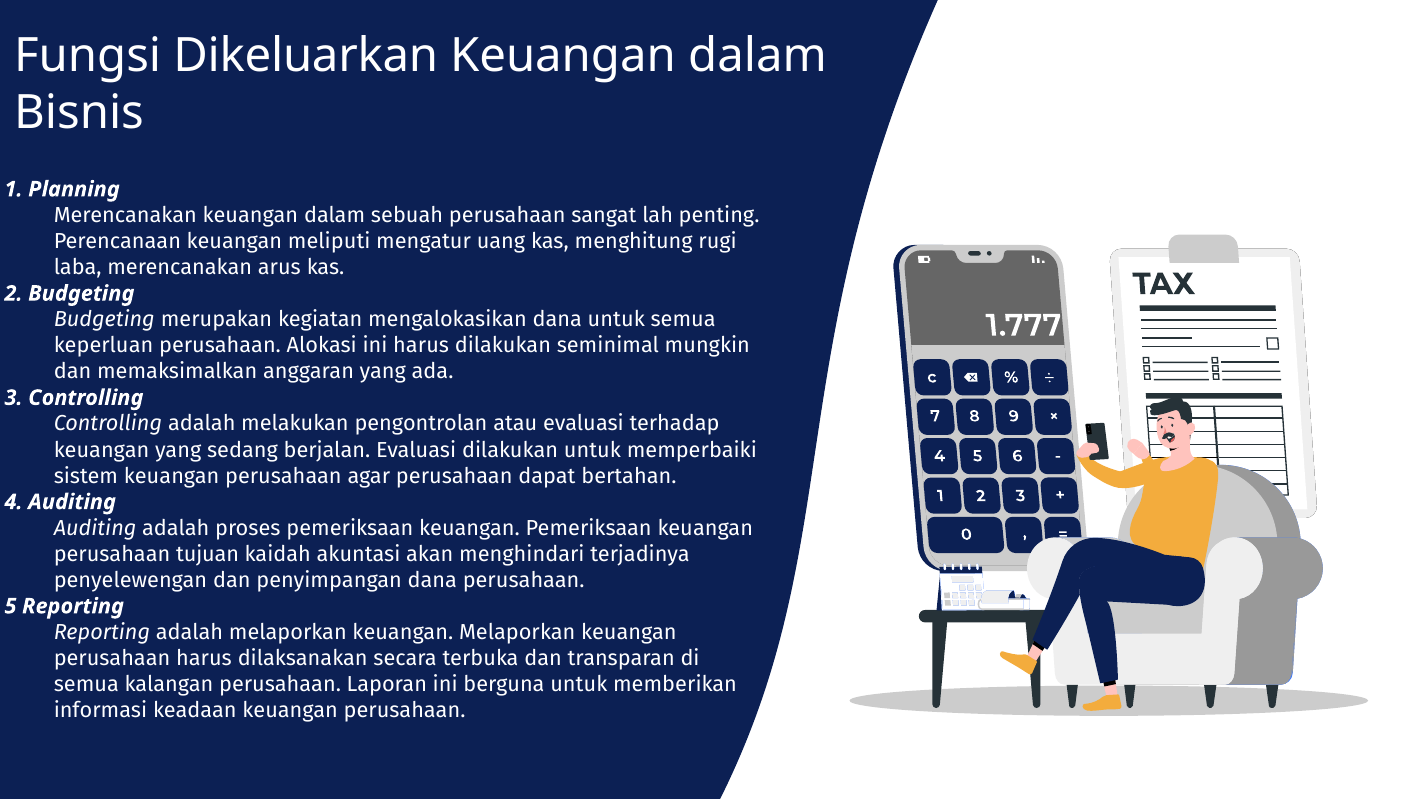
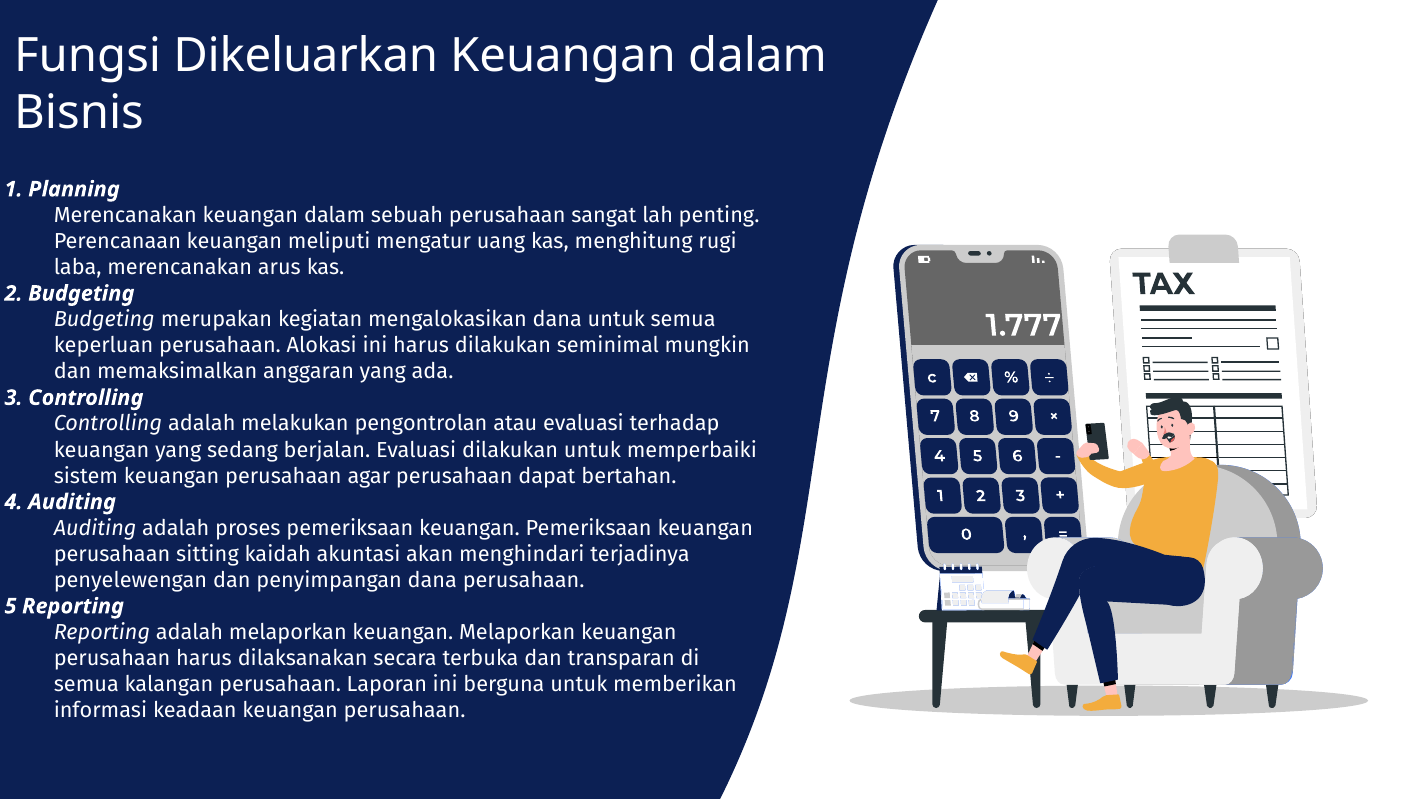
tujuan: tujuan -> sitting (207, 554)
